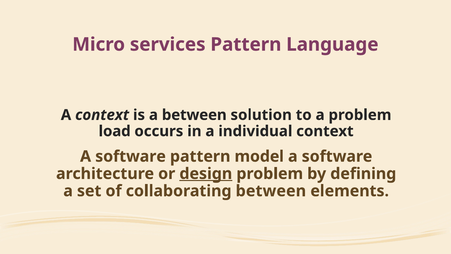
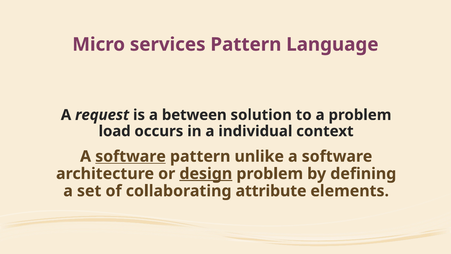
A context: context -> request (102, 115)
software underline: none -> present (131, 156)
model: model -> unlike (259, 156)
collaborating between: between -> attribute (271, 191)
